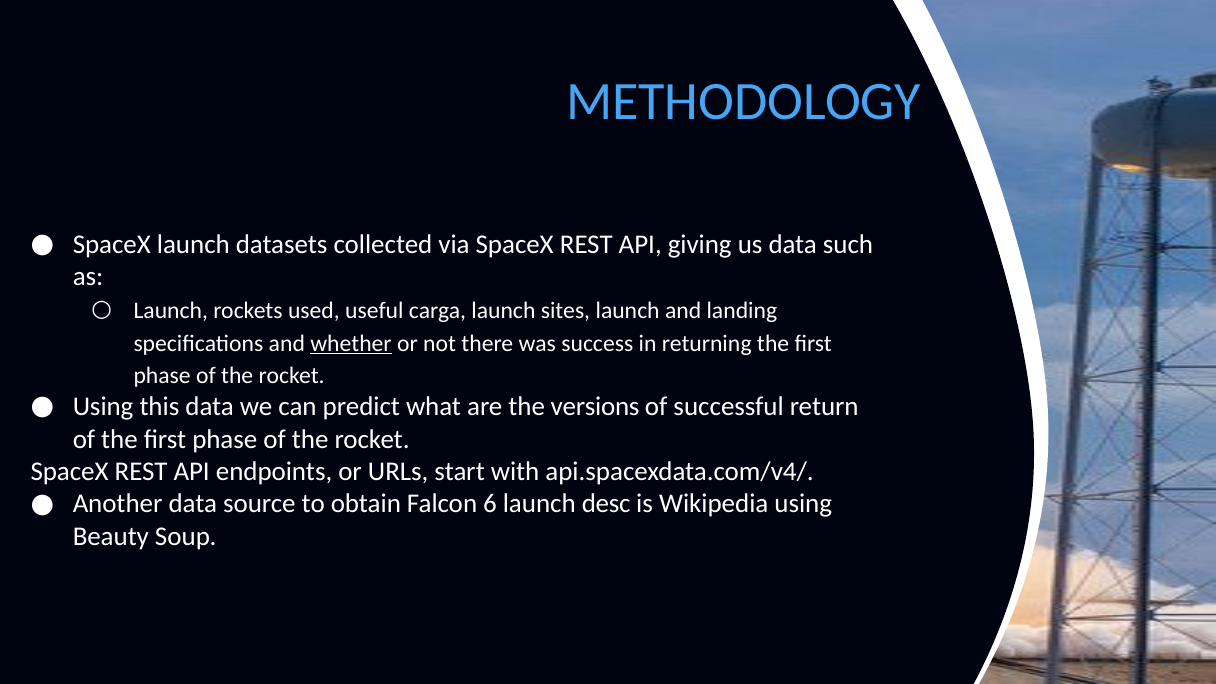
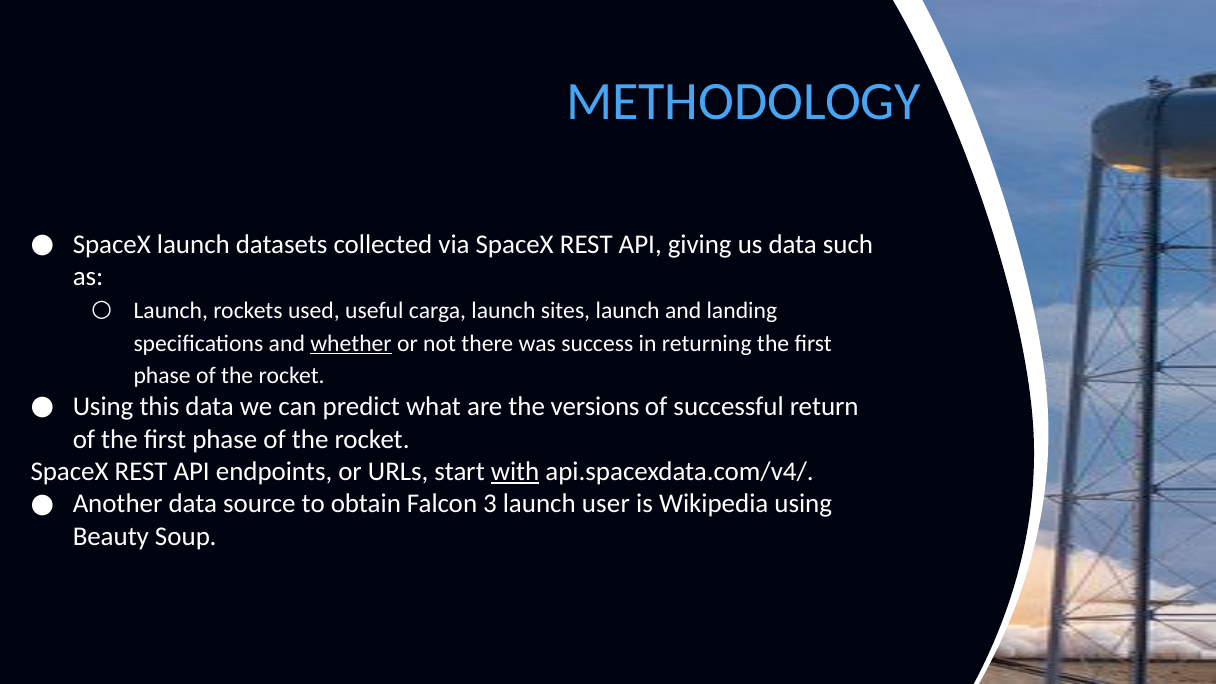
with underline: none -> present (515, 472)
6: 6 -> 3 (490, 504)
desc: desc -> user (606, 504)
